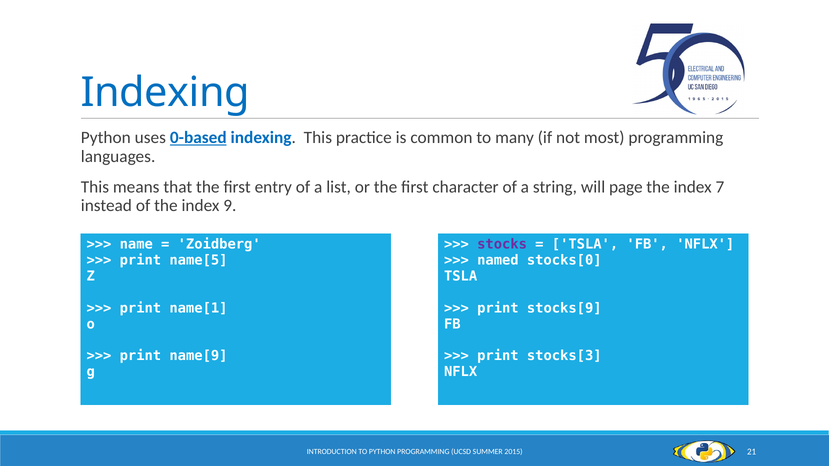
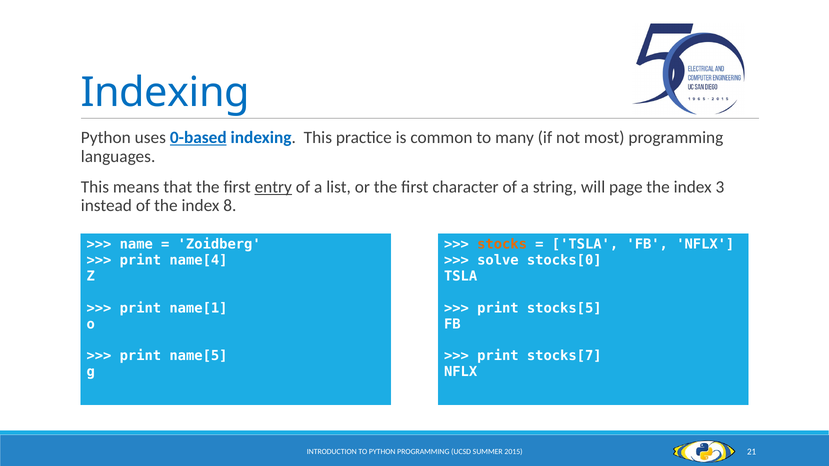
entry underline: none -> present (273, 187)
7: 7 -> 3 (720, 187)
9: 9 -> 8 (230, 206)
stocks colour: purple -> orange (502, 244)
name[5: name[5 -> name[4 (198, 260)
named: named -> solve (498, 260)
stocks[9: stocks[9 -> stocks[5 (564, 308)
name[9: name[9 -> name[5 (198, 356)
stocks[3: stocks[3 -> stocks[7 (564, 356)
